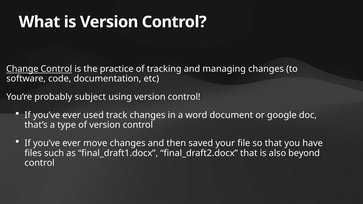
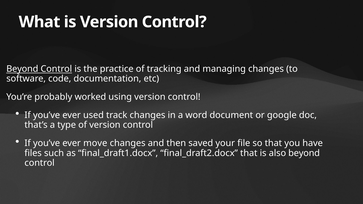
Change: Change -> Beyond (22, 69)
subject: subject -> worked (90, 97)
